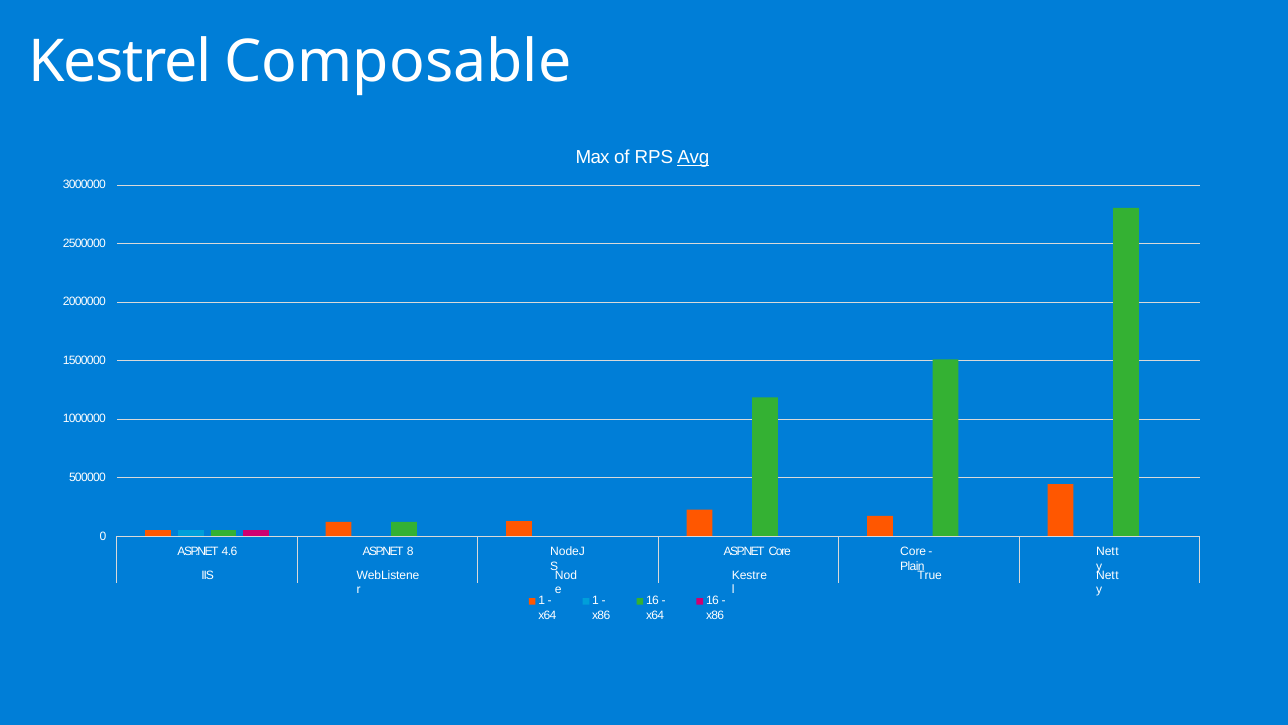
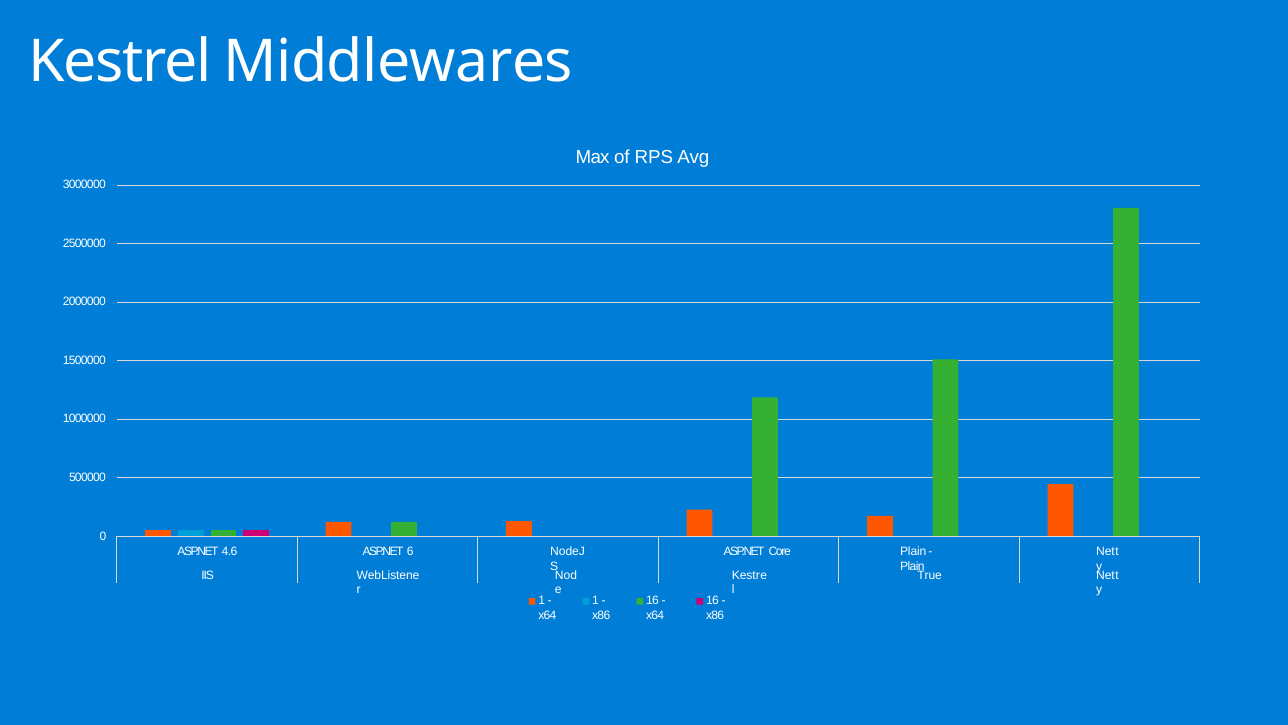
Composable: Composable -> Middlewares (398, 62)
Avg underline: present -> none (693, 157)
8: 8 -> 6 (410, 551)
Core Core: Core -> Plain (913, 551)
